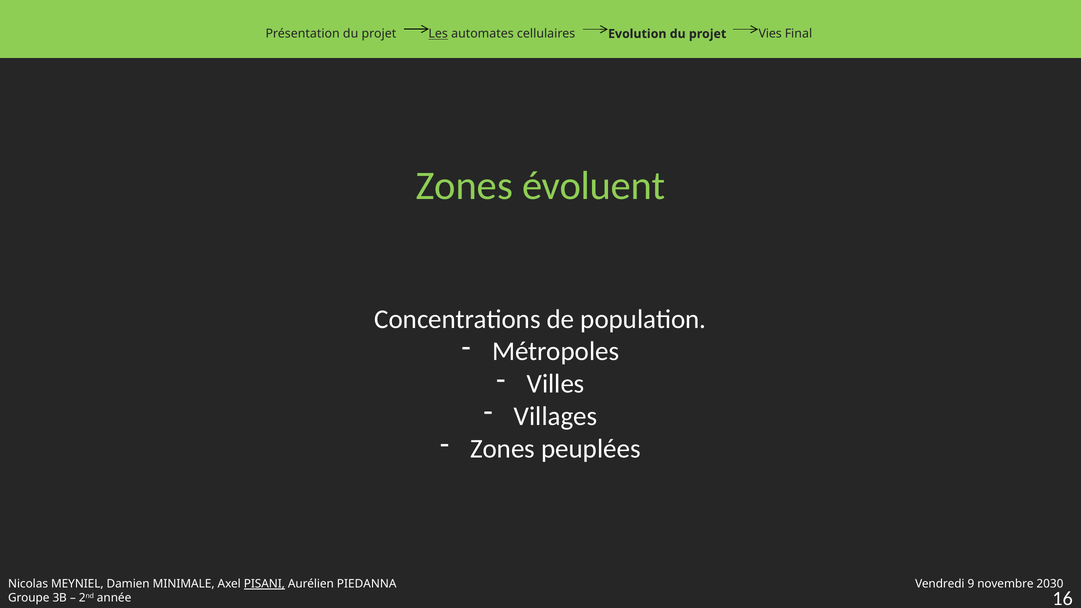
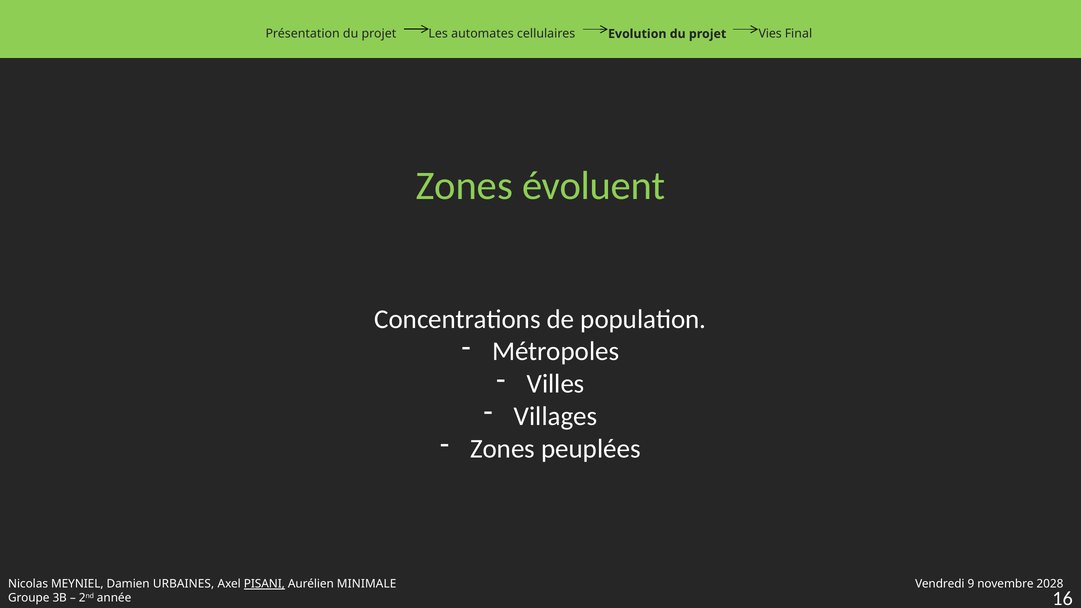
Les underline: present -> none (438, 34)
MINIMALE: MINIMALE -> URBAINES (184, 584)
PIEDANNA: PIEDANNA -> MINIMALE (367, 584)
2030: 2030 -> 2028 (1050, 584)
